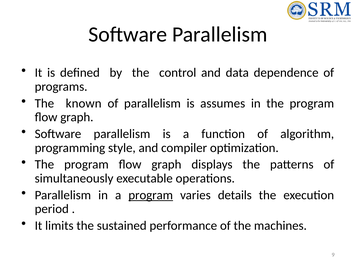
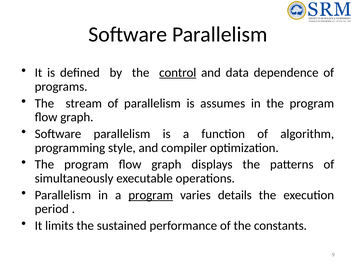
control underline: none -> present (178, 73)
known: known -> stream (84, 103)
machines: machines -> constants (280, 226)
